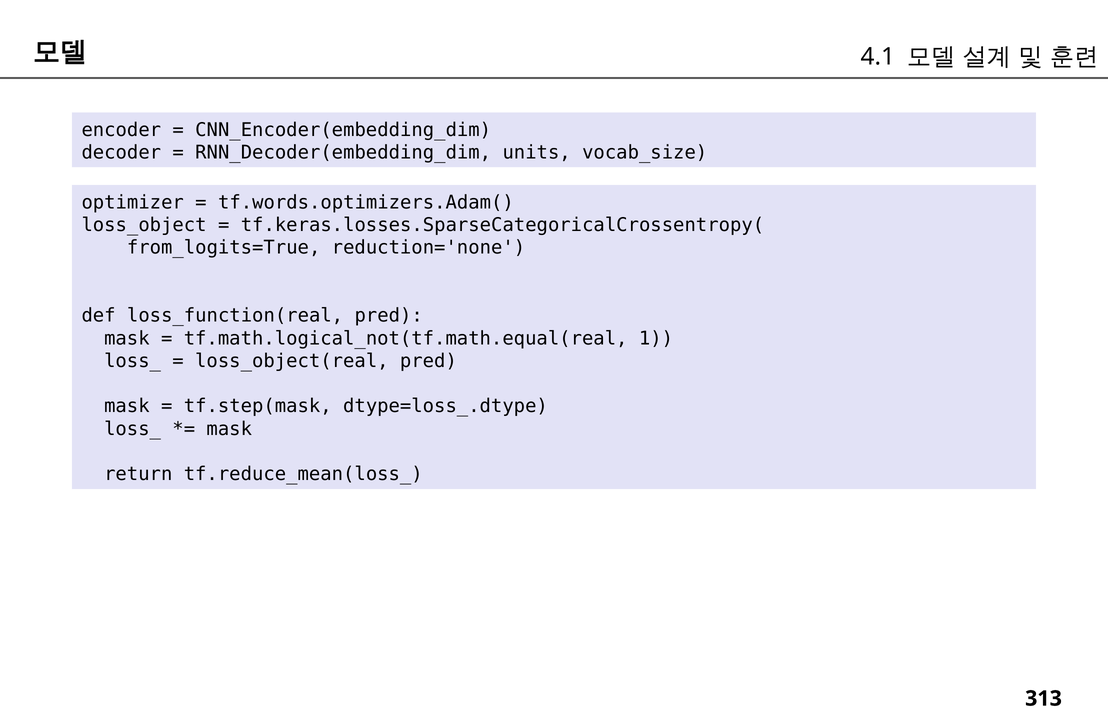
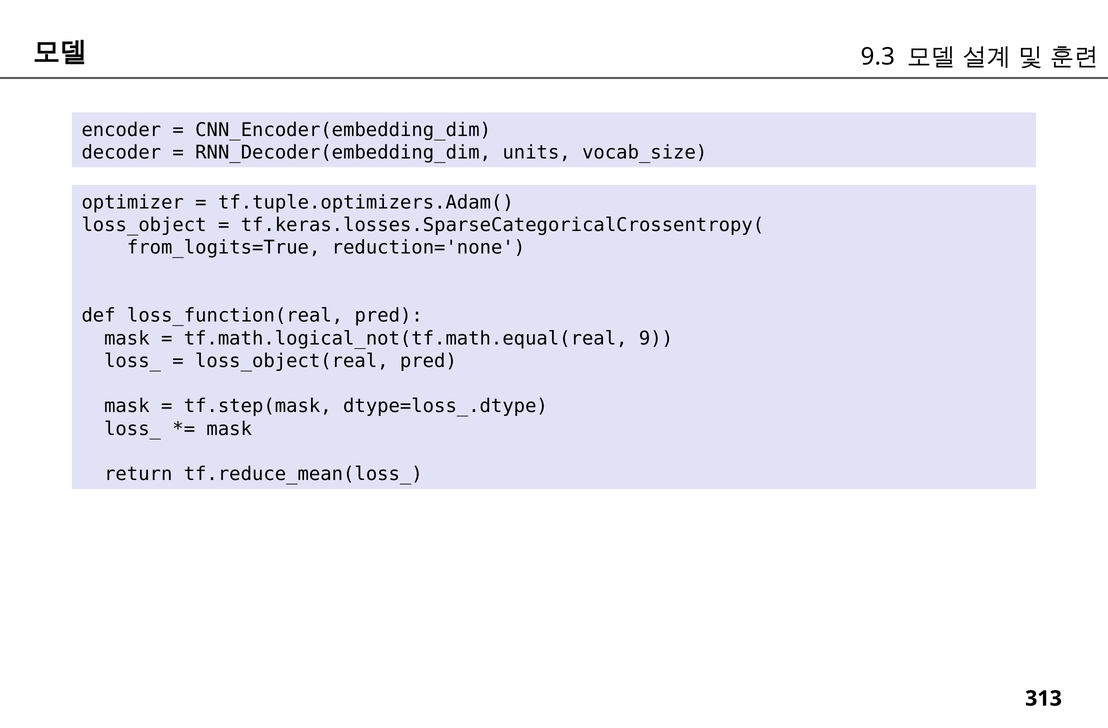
4.1: 4.1 -> 9.3 (878, 57)
tf.words.optimizers.Adam(: tf.words.optimizers.Adam( -> tf.tuple.optimizers.Adam( (366, 202)
1: 1 -> 9 (656, 338)
